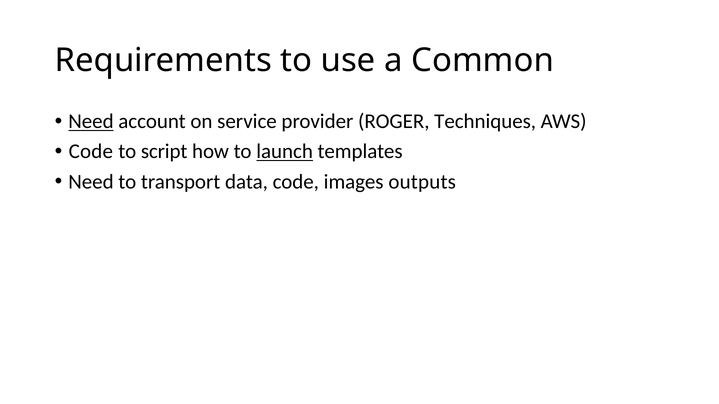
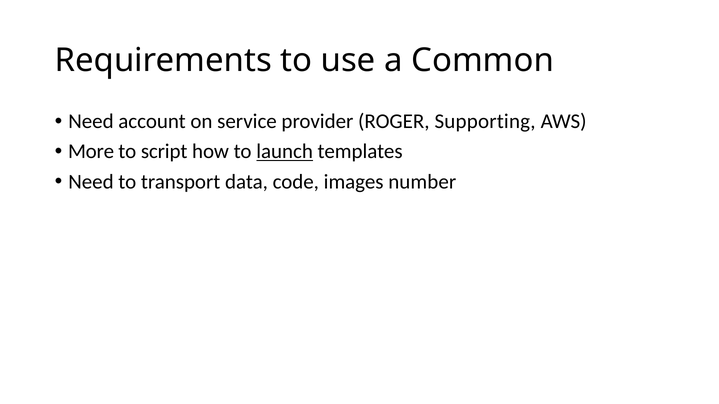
Need underline: present -> none (91, 122)
Techniques: Techniques -> Supporting (485, 122)
Code: Code -> More (91, 152)
outputs: outputs -> number (422, 182)
